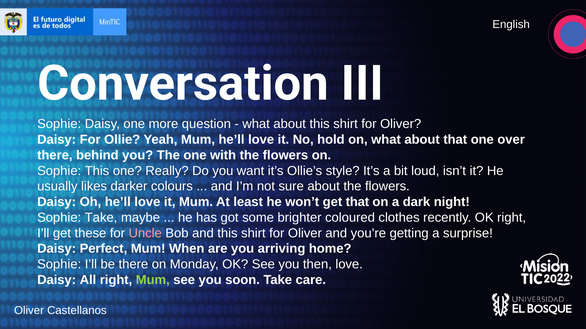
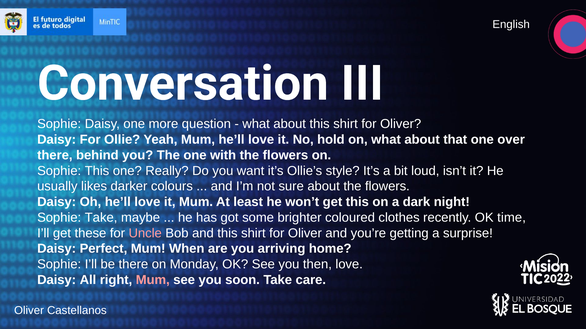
get that: that -> this (357, 202)
OK right: right -> time (512, 218)
Mum colour: light green -> pink (153, 280)
